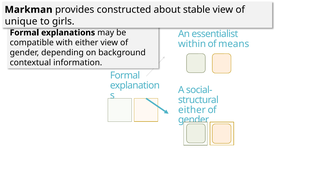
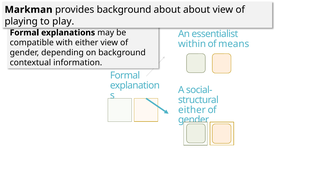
provides constructed: constructed -> background (124, 10)
about stable: stable -> about (197, 10)
unique: unique -> playing (21, 21)
girls: girls -> play (63, 21)
